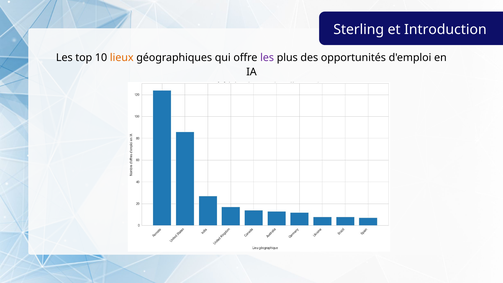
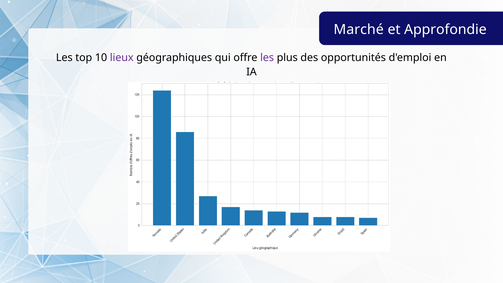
Sterling: Sterling -> Marché (359, 30)
Introduction: Introduction -> Approfondie (445, 30)
lieux colour: orange -> purple (122, 58)
